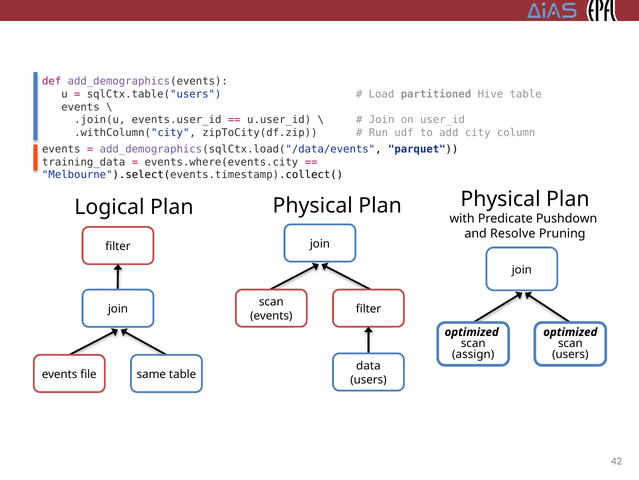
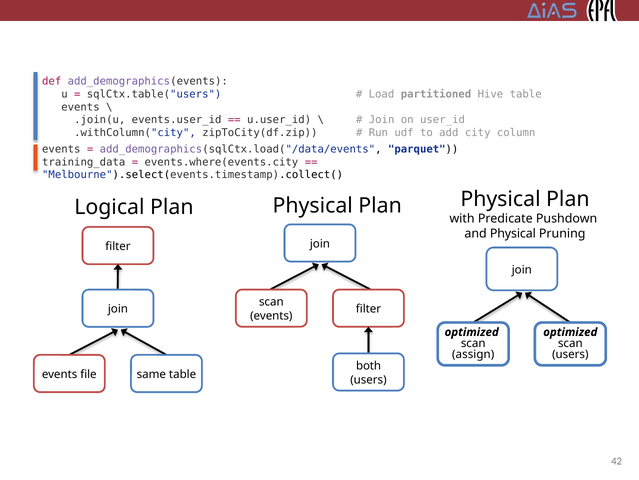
and Resolve: Resolve -> Physical (513, 233)
data: data -> both (369, 365)
